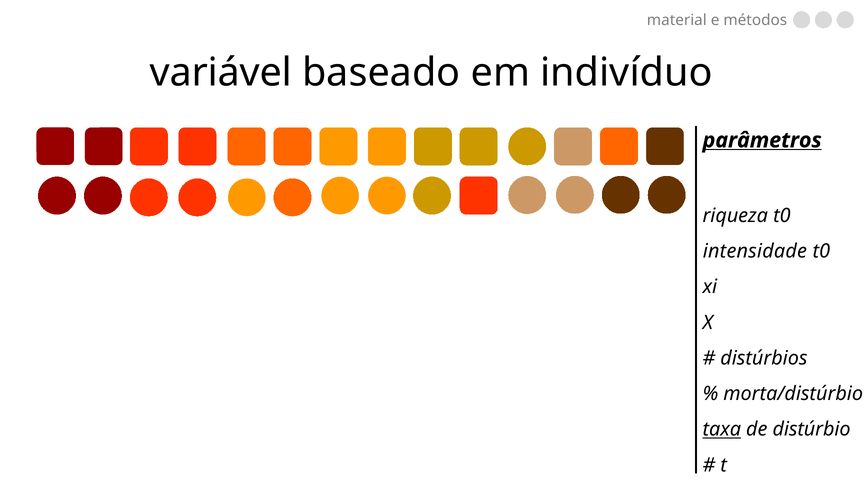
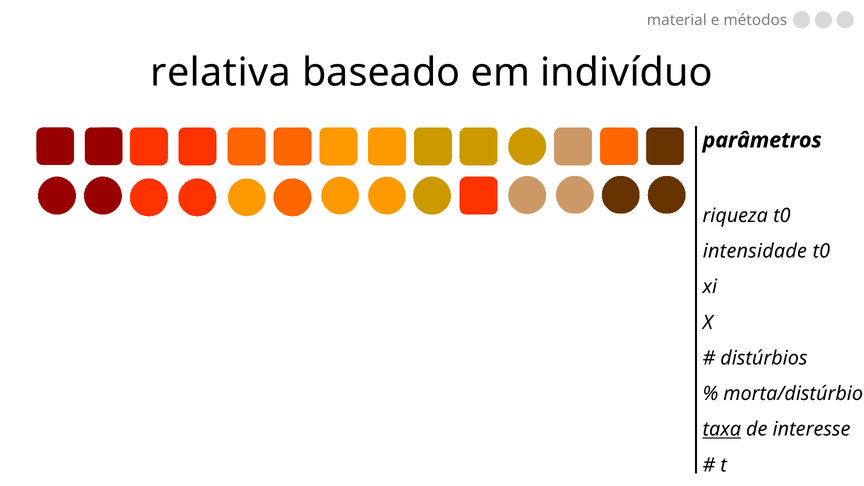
variável: variável -> relativa (221, 73)
parâmetros underline: present -> none (762, 140)
distúrbio: distúrbio -> interesse (811, 429)
